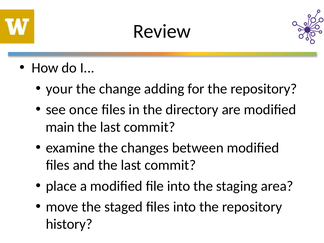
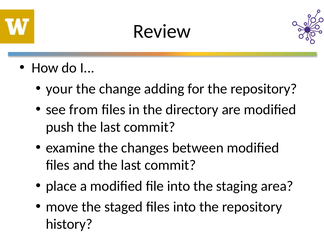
once: once -> from (84, 110)
main: main -> push (60, 127)
